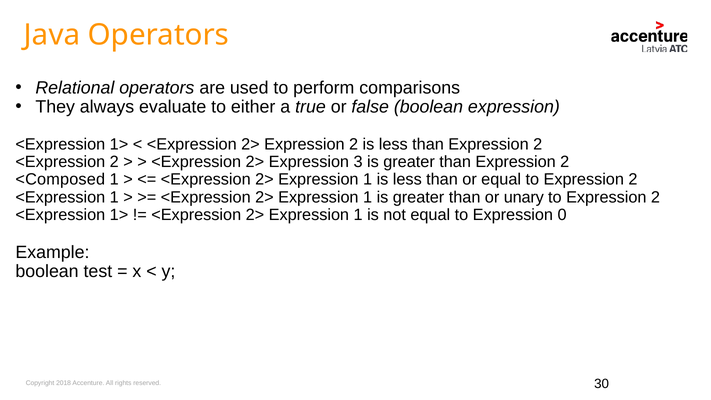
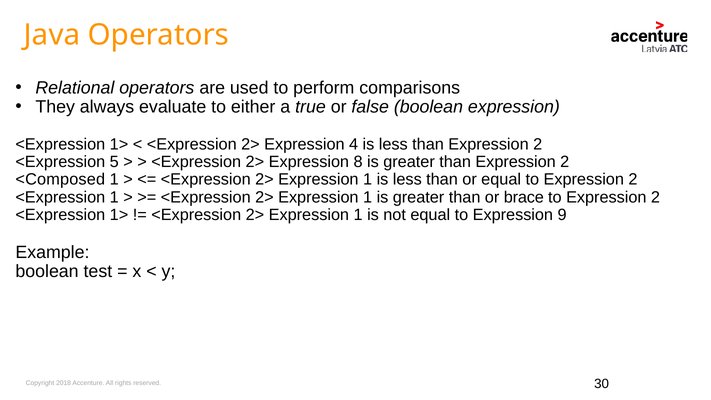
2> Expression 2: 2 -> 4 (354, 144)
<Expression 2: 2 -> 5 (114, 162)
3: 3 -> 8 (358, 162)
unary: unary -> brace (524, 197)
0: 0 -> 9 (562, 215)
